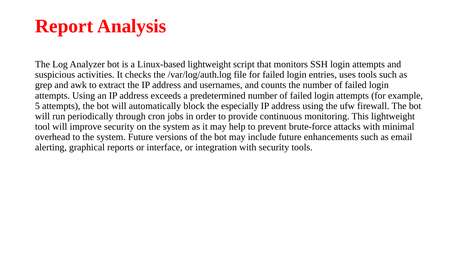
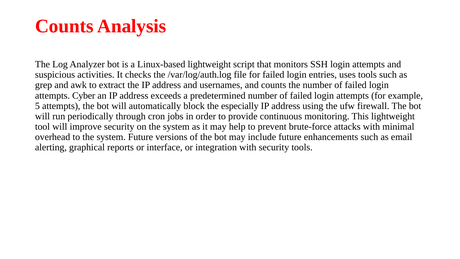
Report: Report -> Counts (64, 26)
attempts Using: Using -> Cyber (84, 95)
